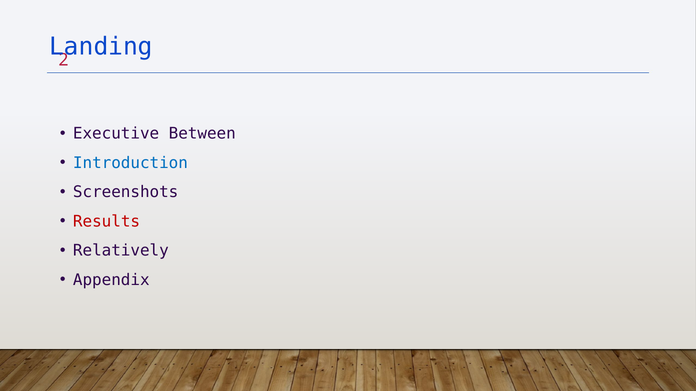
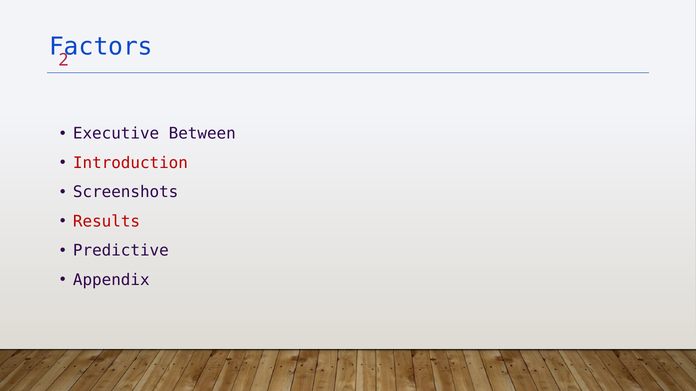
Landing: Landing -> Factors (101, 46)
Introduction colour: blue -> red (130, 163)
Relatively: Relatively -> Predictive (121, 251)
